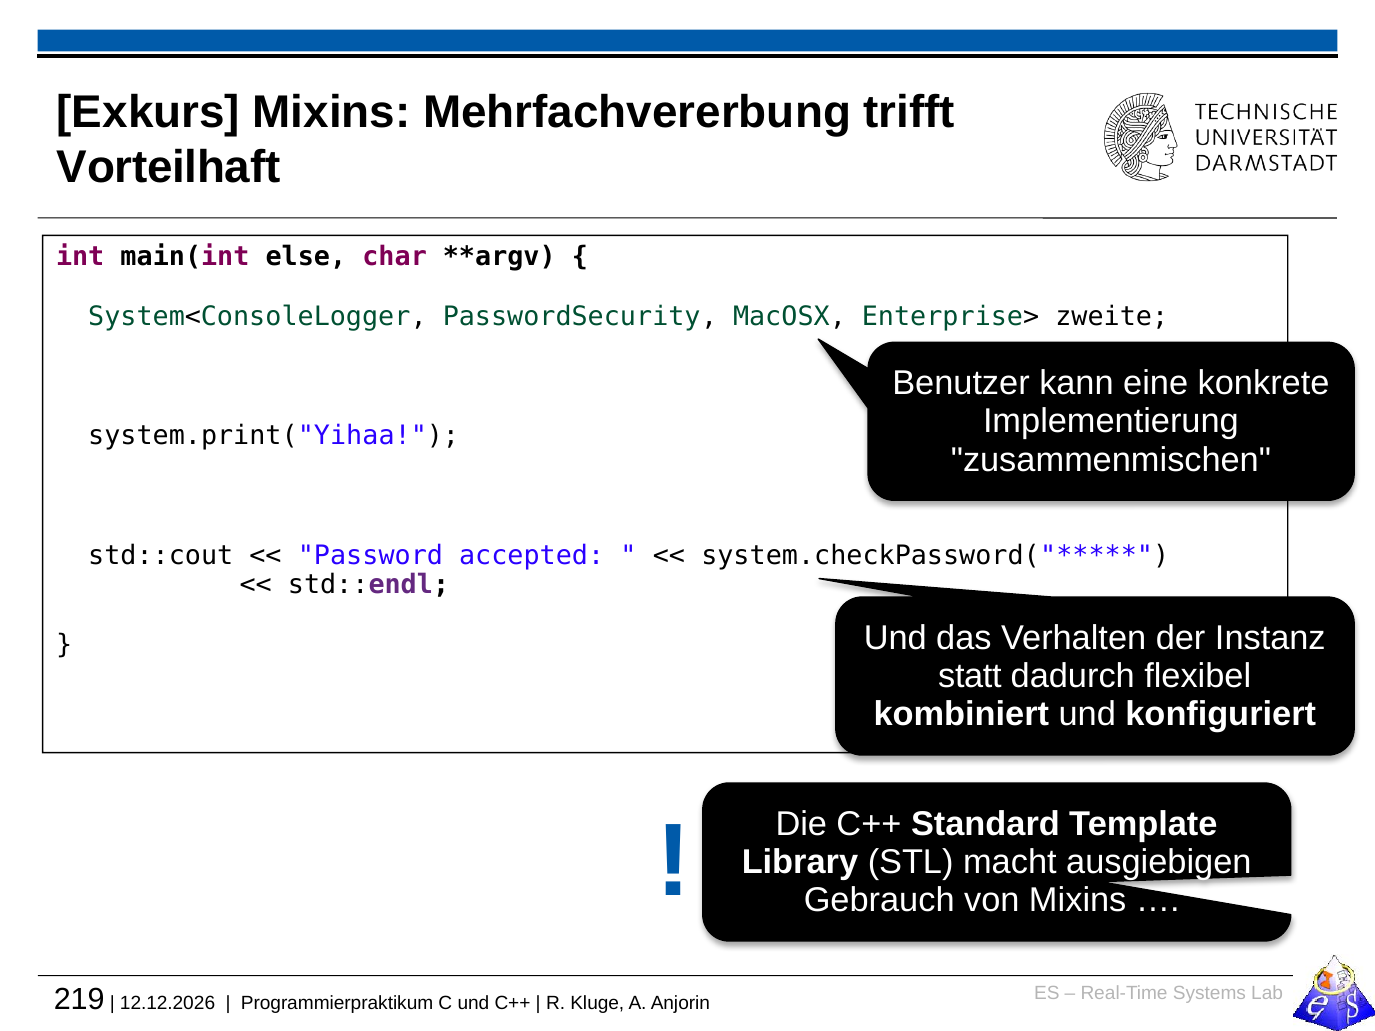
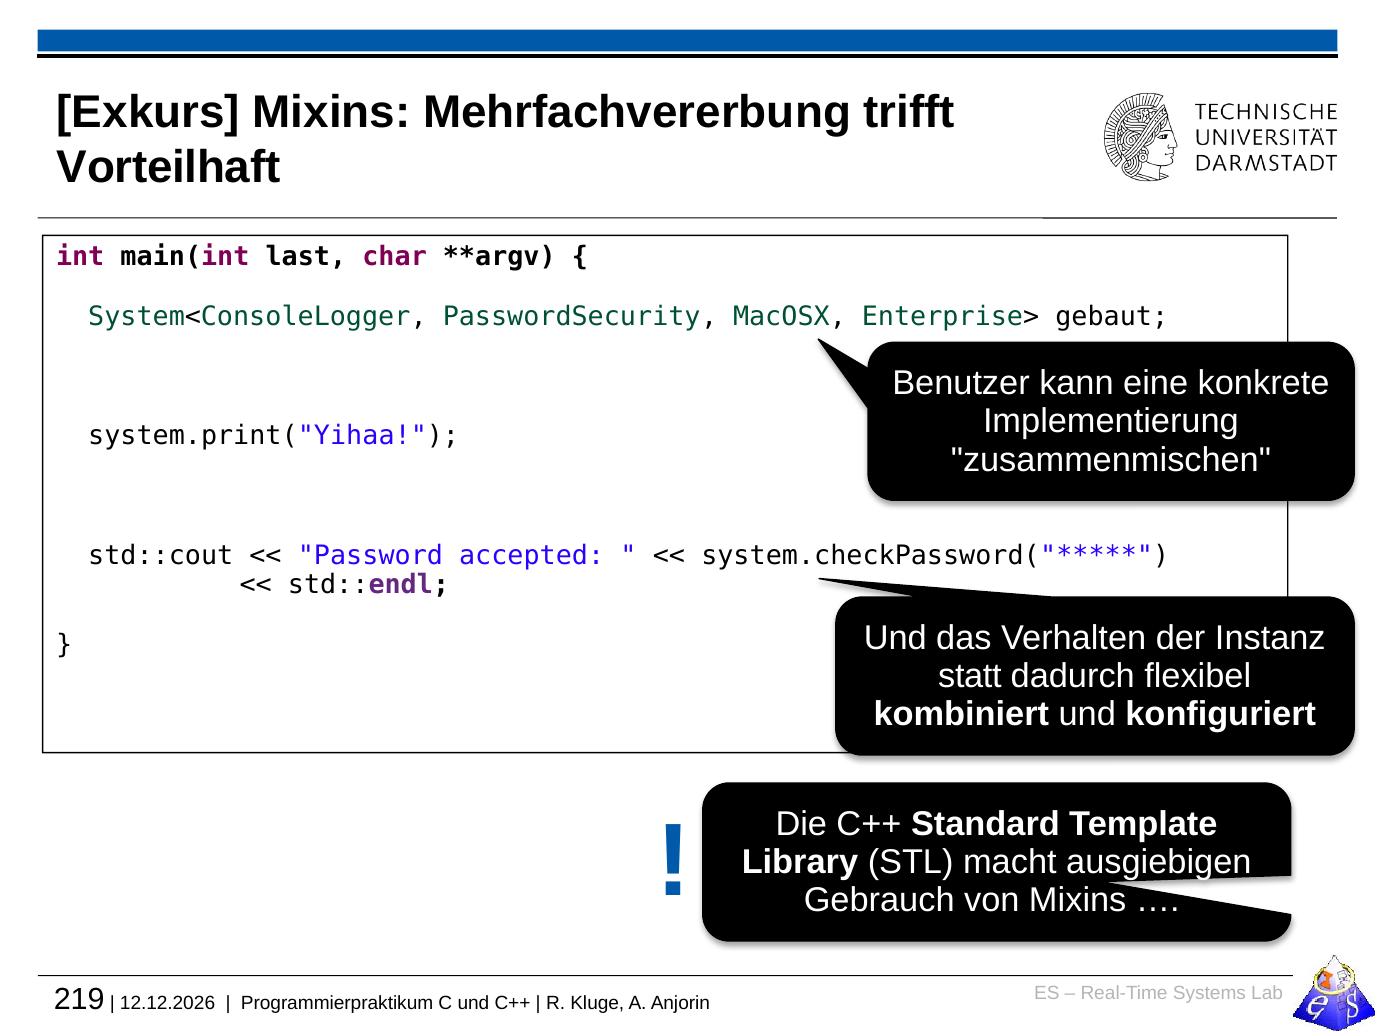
else: else -> last (306, 257)
zweite: zweite -> gebaut (1112, 317)
